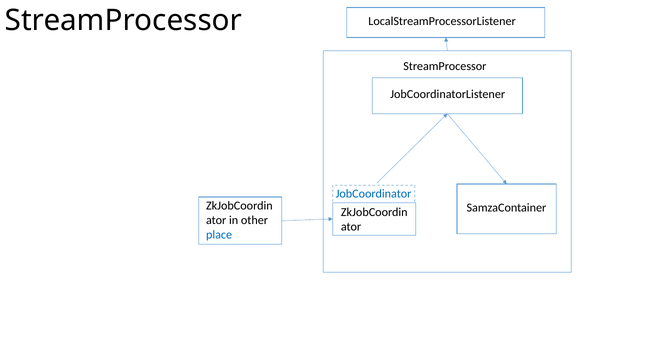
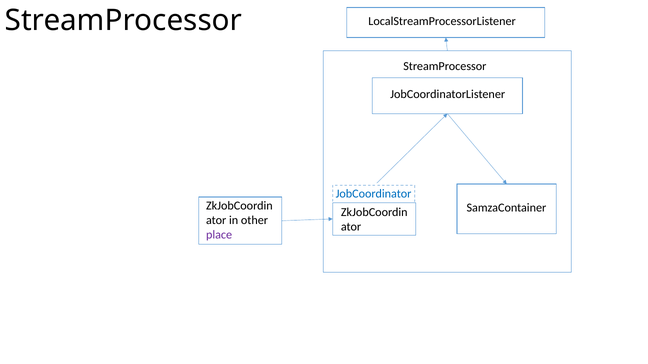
place colour: blue -> purple (219, 235)
